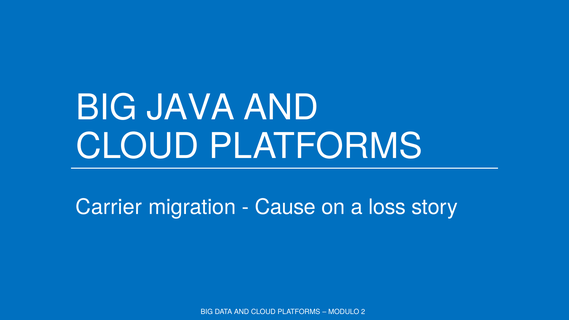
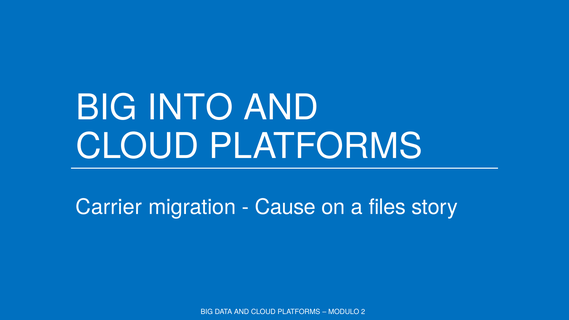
JAVA: JAVA -> INTO (190, 108)
loss: loss -> files (387, 207)
